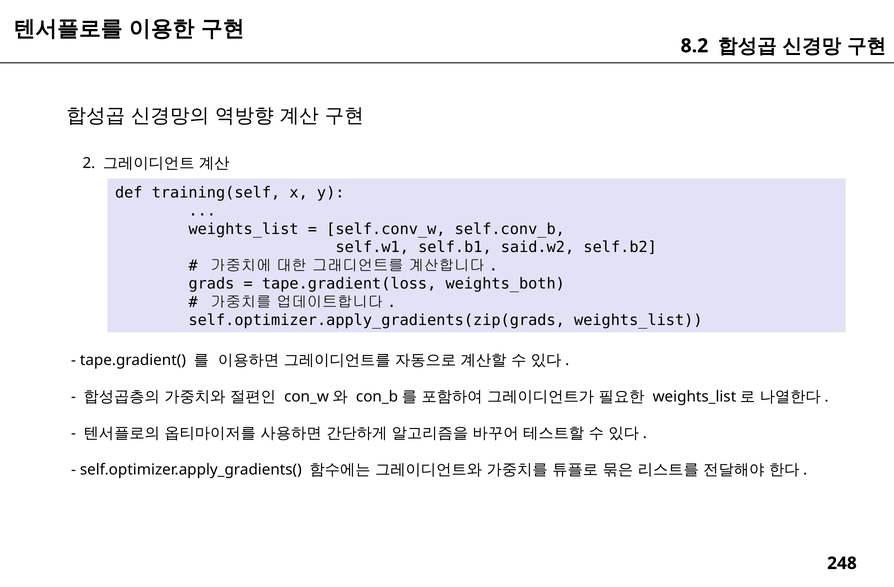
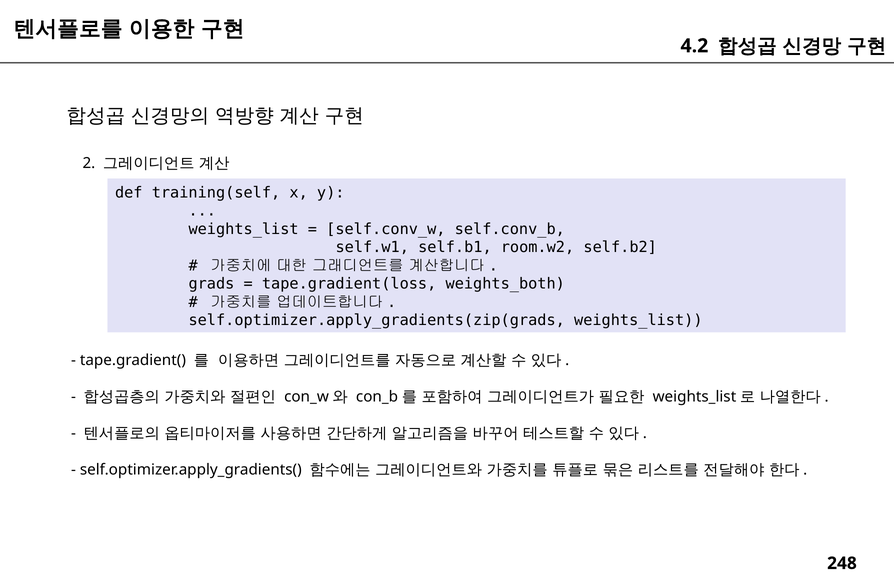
8.2: 8.2 -> 4.2 (694, 46)
said.w2: said.w2 -> room.w2 (537, 247)
